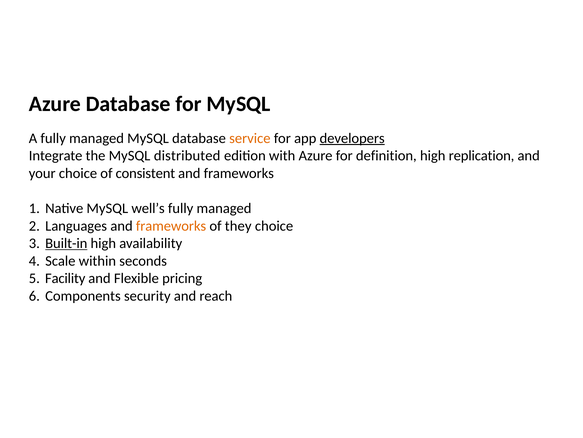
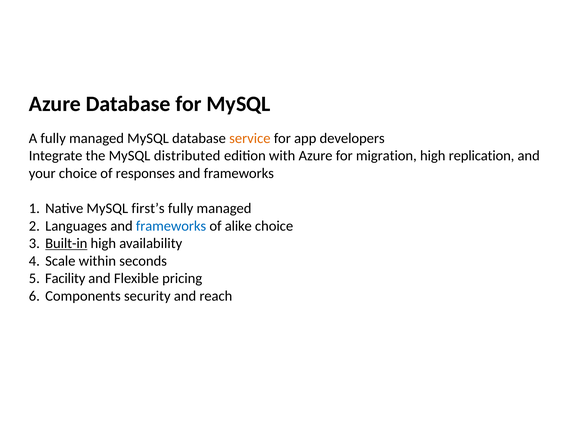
developers underline: present -> none (352, 138)
definition: definition -> migration (386, 156)
consistent: consistent -> responses (145, 173)
well’s: well’s -> first’s (148, 208)
frameworks colour: orange -> blue (171, 226)
they: they -> alike (238, 226)
